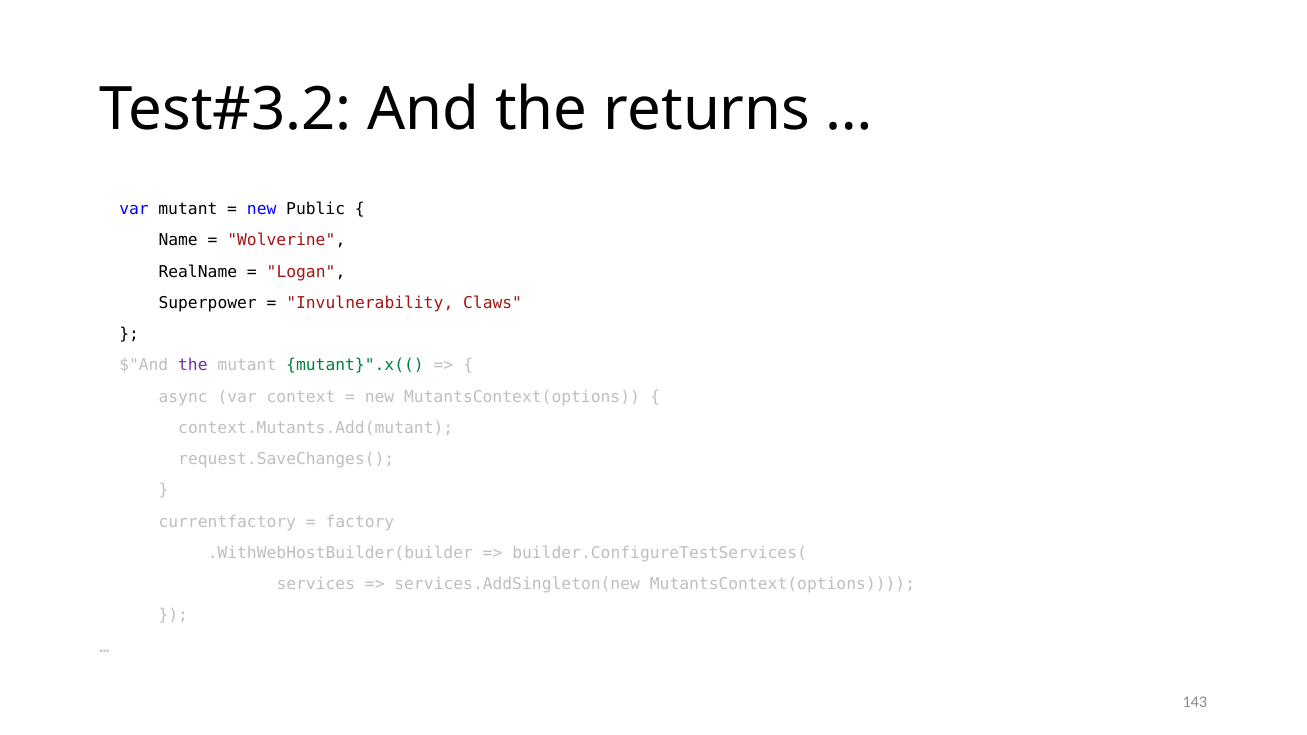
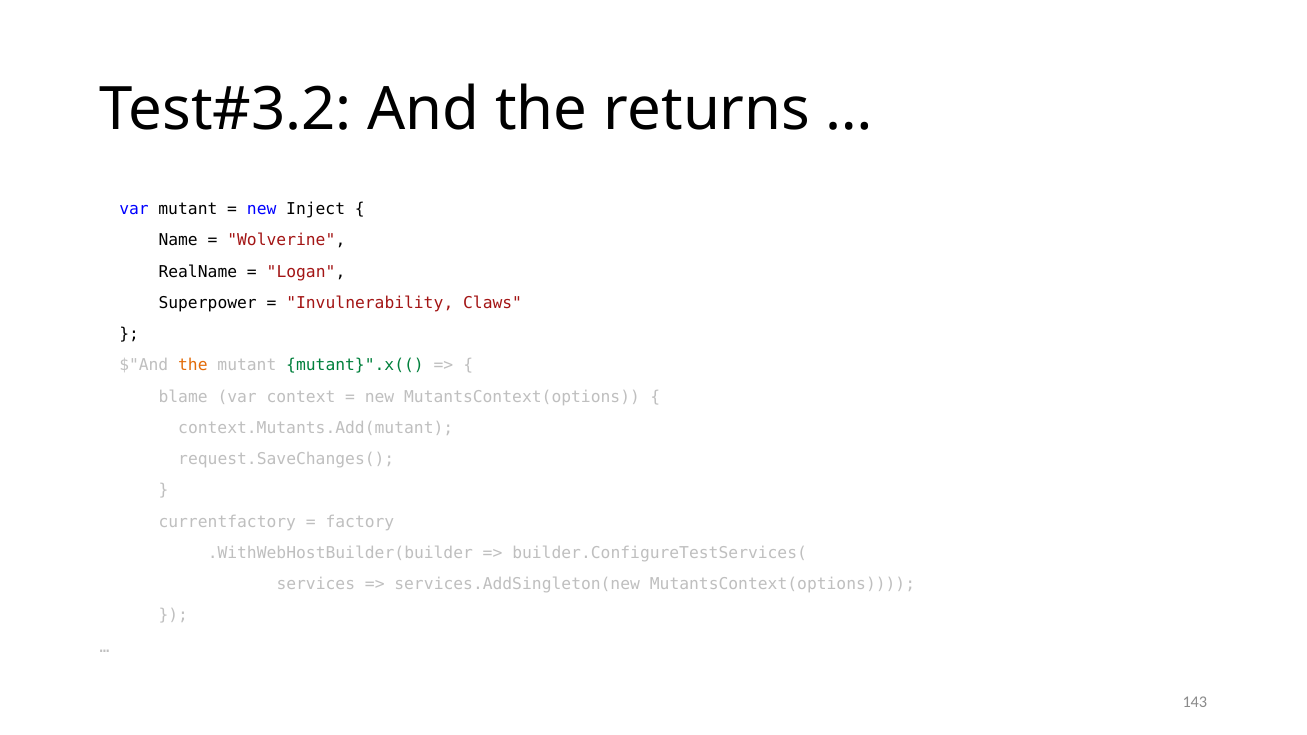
Public: Public -> Inject (316, 209)
the colour: purple -> orange (193, 366)
async: async -> blame (183, 397)
